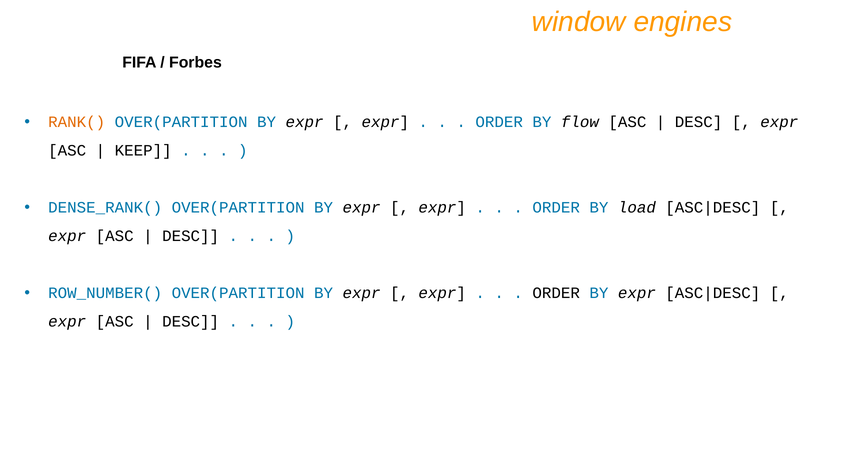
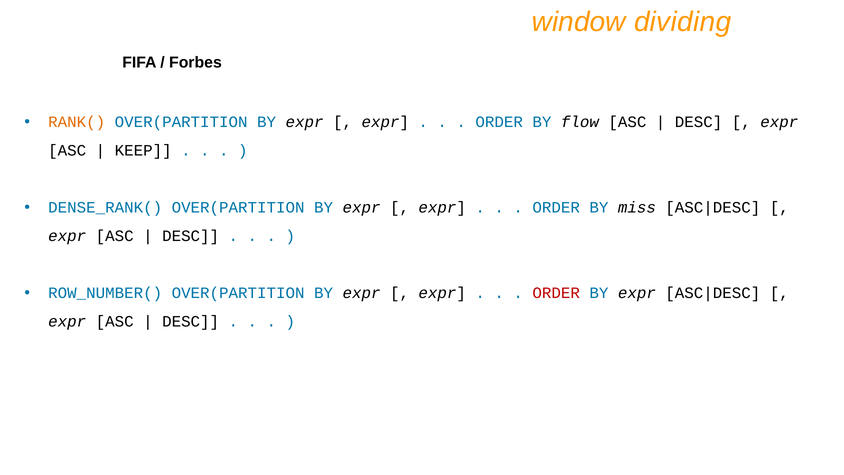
engines: engines -> dividing (683, 22)
load: load -> miss (637, 208)
ORDER colour: black -> red (556, 293)
